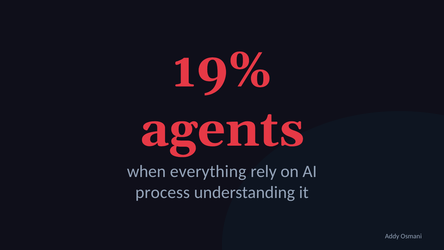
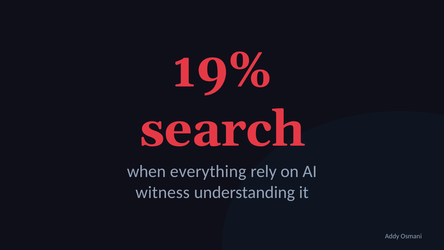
agents: agents -> search (222, 129)
process: process -> witness (163, 192)
